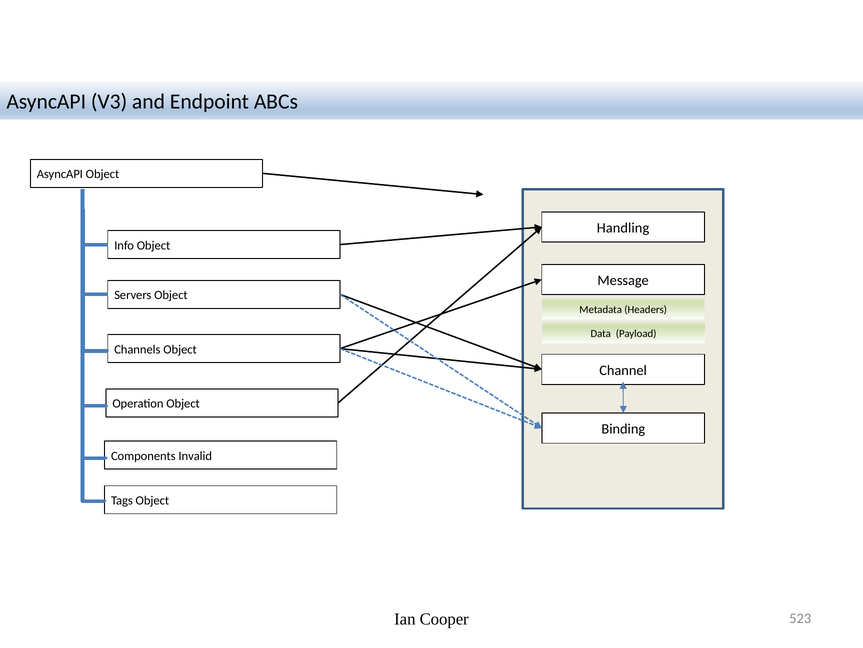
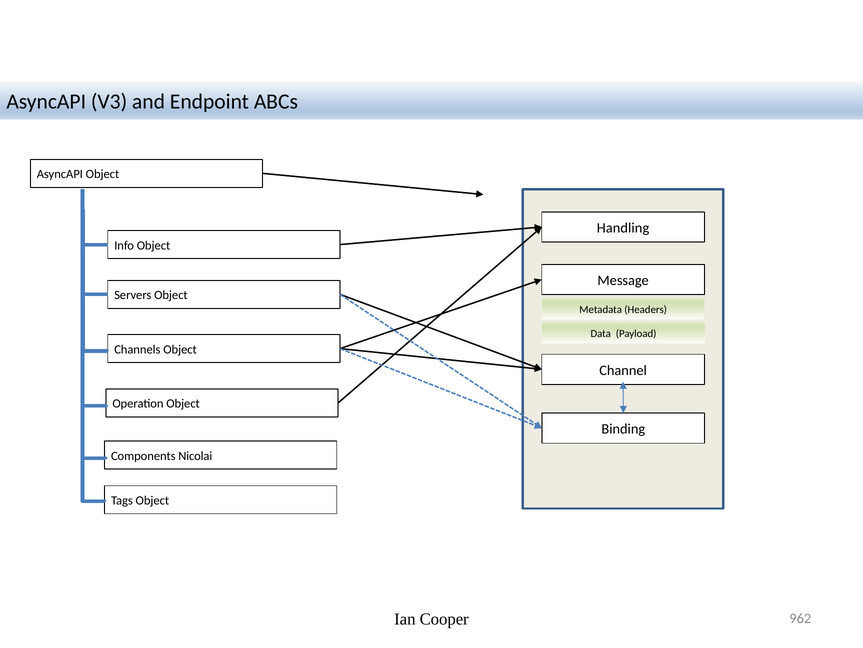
Invalid: Invalid -> Nicolai (195, 455)
523: 523 -> 962 (800, 618)
